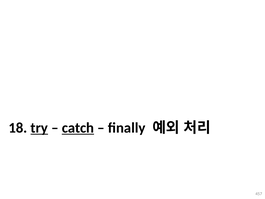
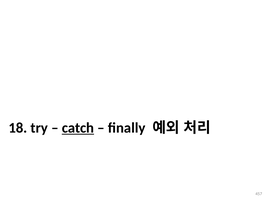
try underline: present -> none (39, 128)
